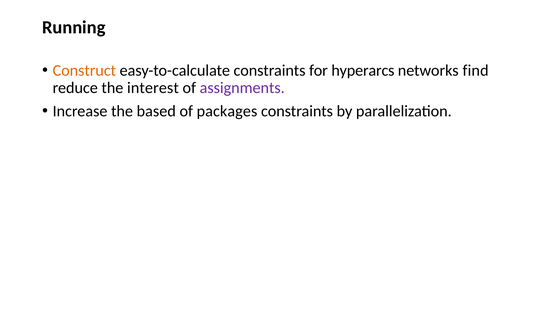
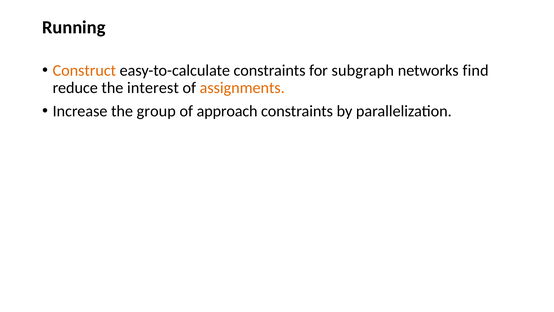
hyperarcs: hyperarcs -> subgraph (363, 70)
assignments colour: purple -> orange (242, 88)
based: based -> group (156, 111)
packages: packages -> approach (227, 111)
